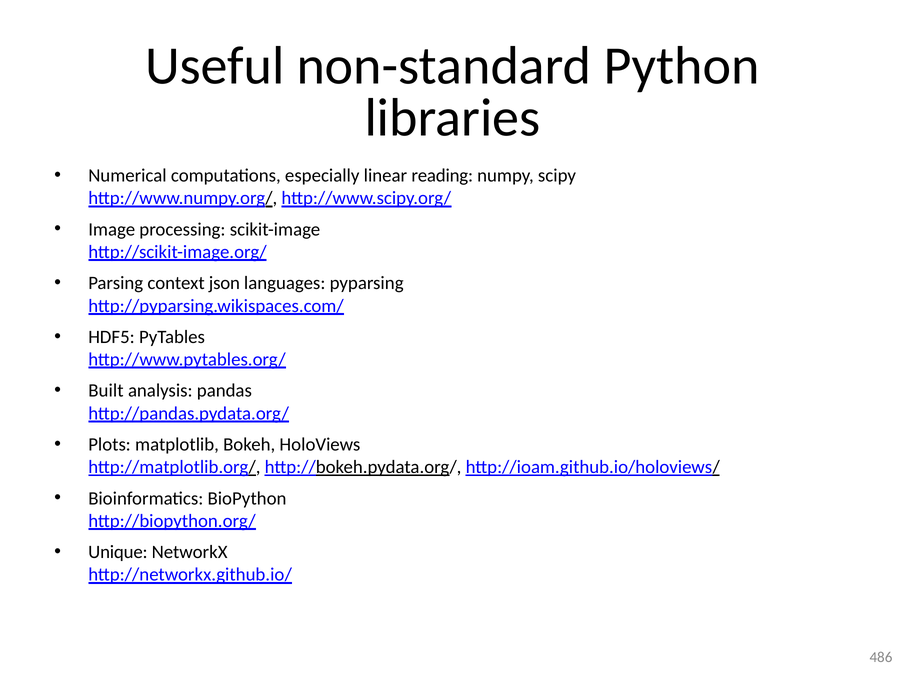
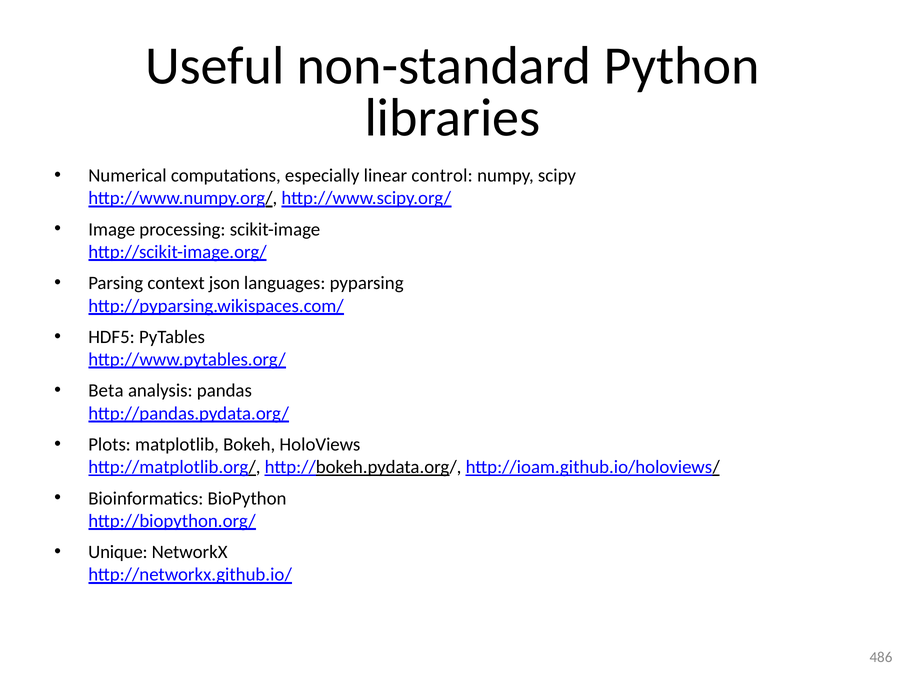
reading: reading -> control (442, 176)
Built: Built -> Beta (106, 391)
